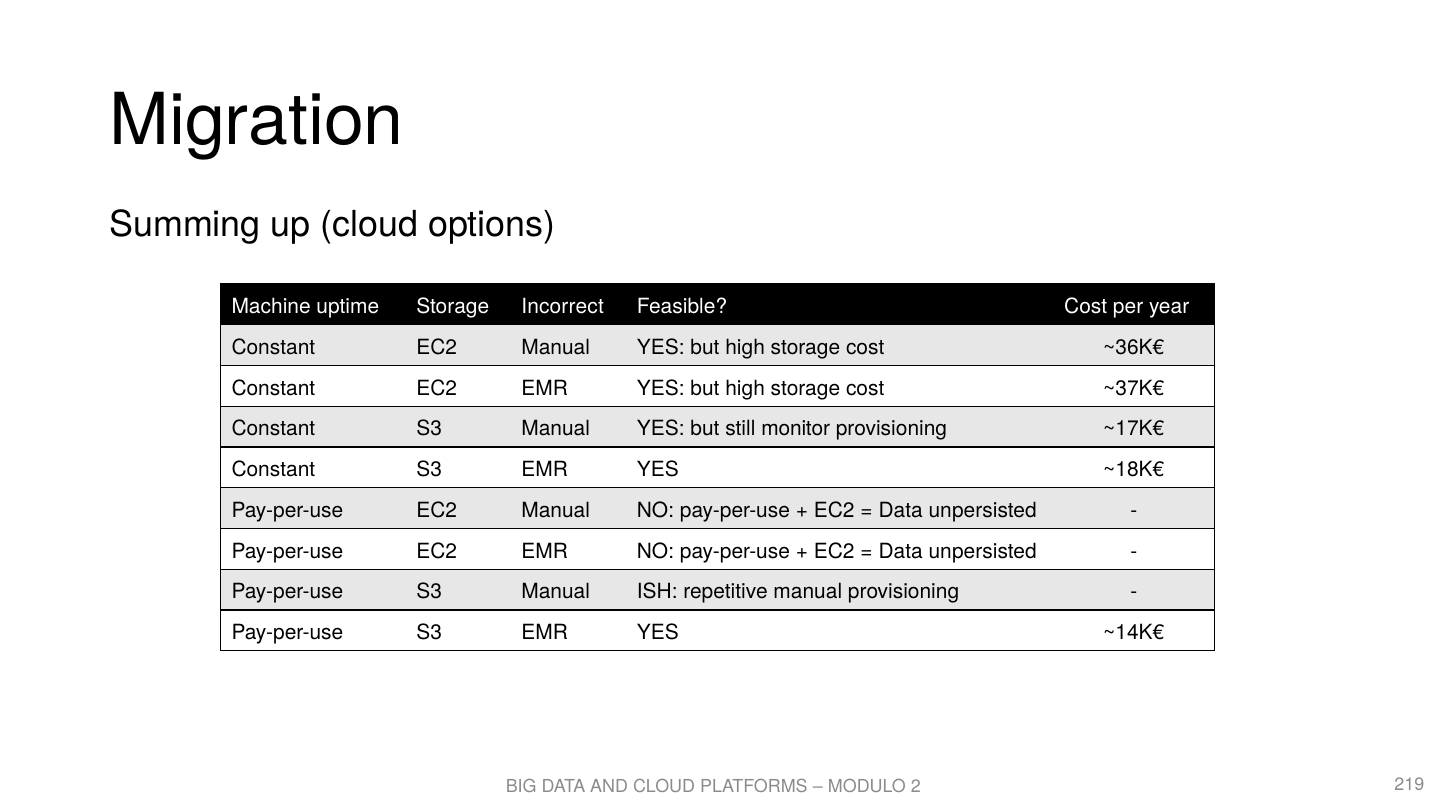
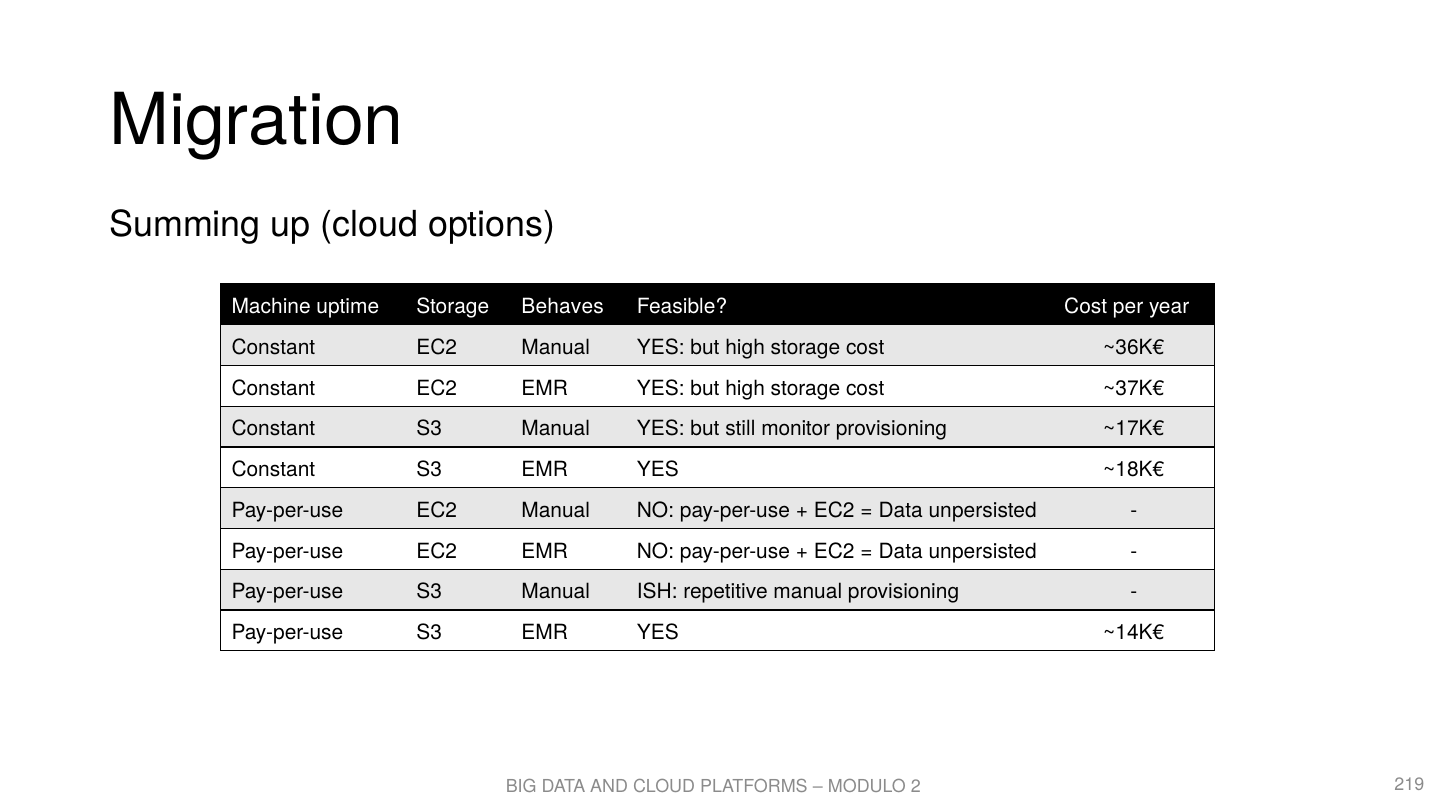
Incorrect: Incorrect -> Behaves (563, 307)
